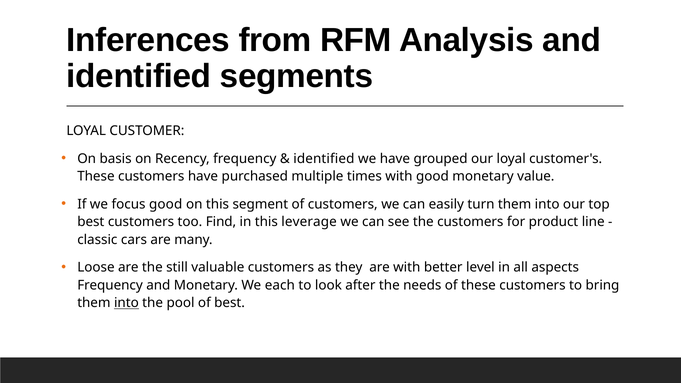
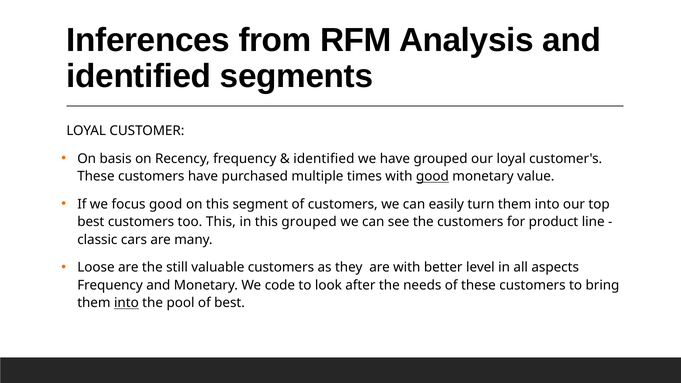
good underline: none -> present (432, 176)
too Find: Find -> This (221, 222)
this leverage: leverage -> grouped (309, 222)
each: each -> code (280, 285)
